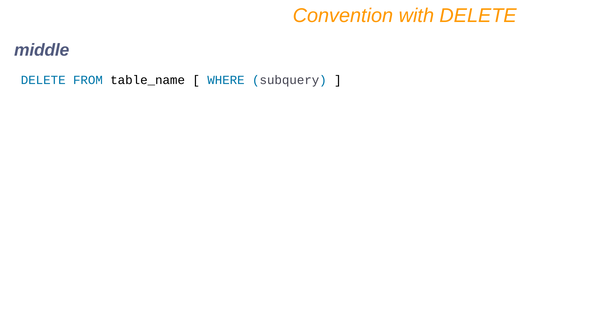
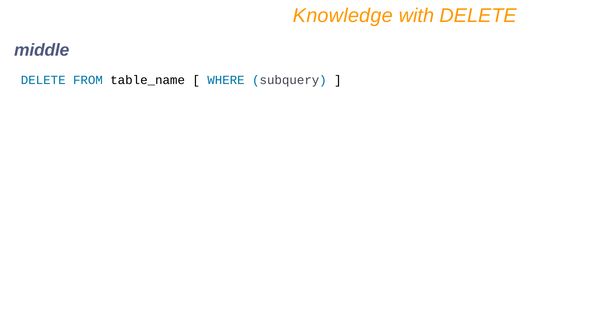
Convention: Convention -> Knowledge (343, 16)
